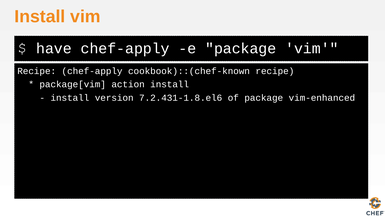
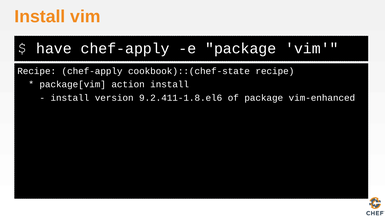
cookbook)::(chef-known: cookbook)::(chef-known -> cookbook)::(chef-state (189, 71)
7.2.431-1.8.el6: 7.2.431-1.8.el6 -> 9.2.411-1.8.el6 (181, 98)
